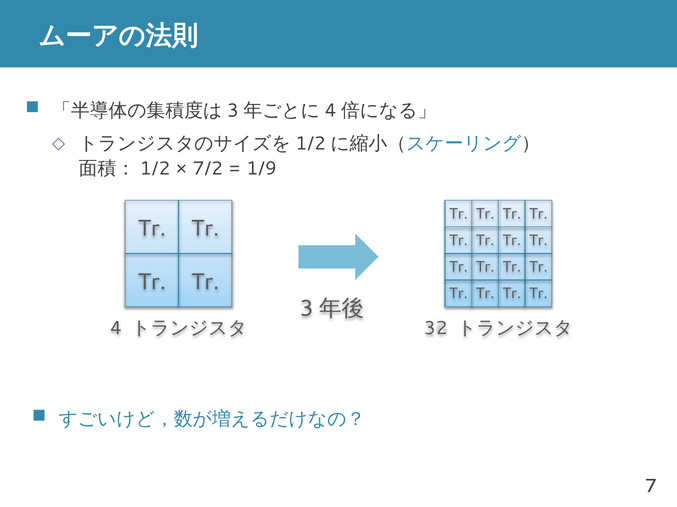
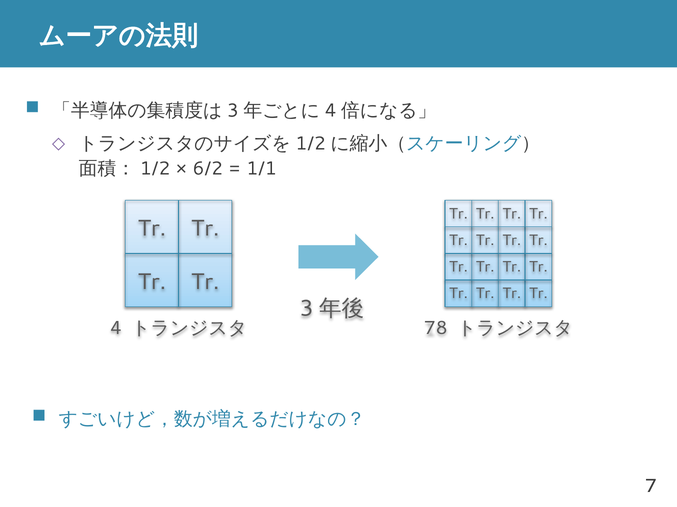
7/2: 7/2 -> 6/2 (208, 169)
1/9: 1/9 -> 1/1 (262, 169)
32: 32 -> 78 (436, 328)
